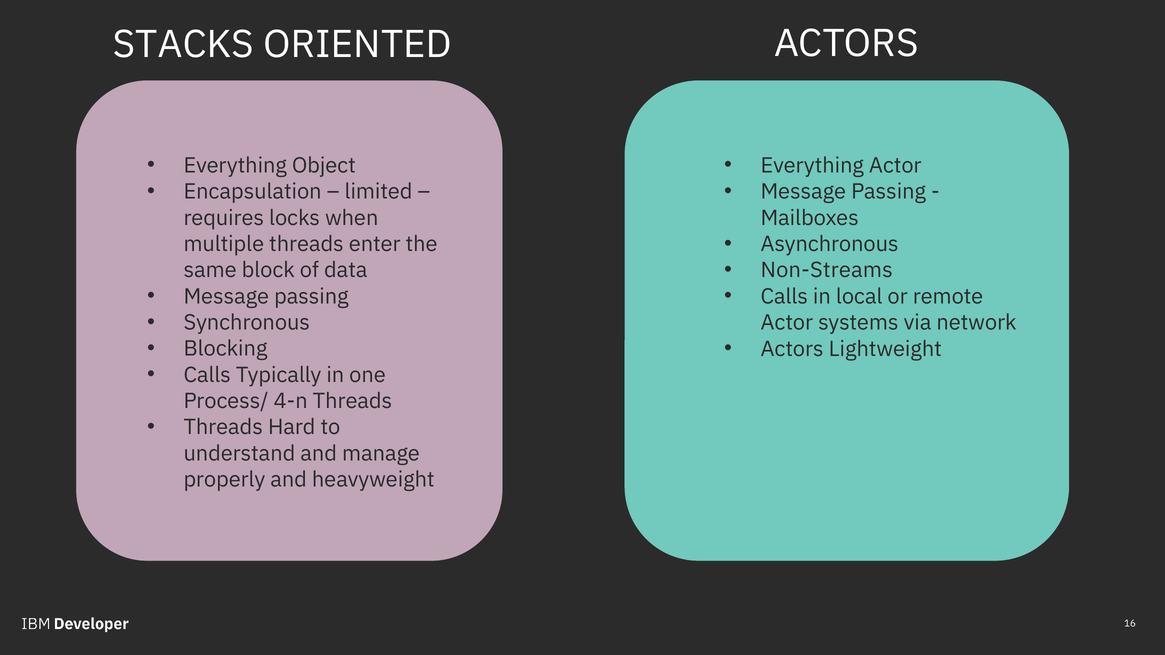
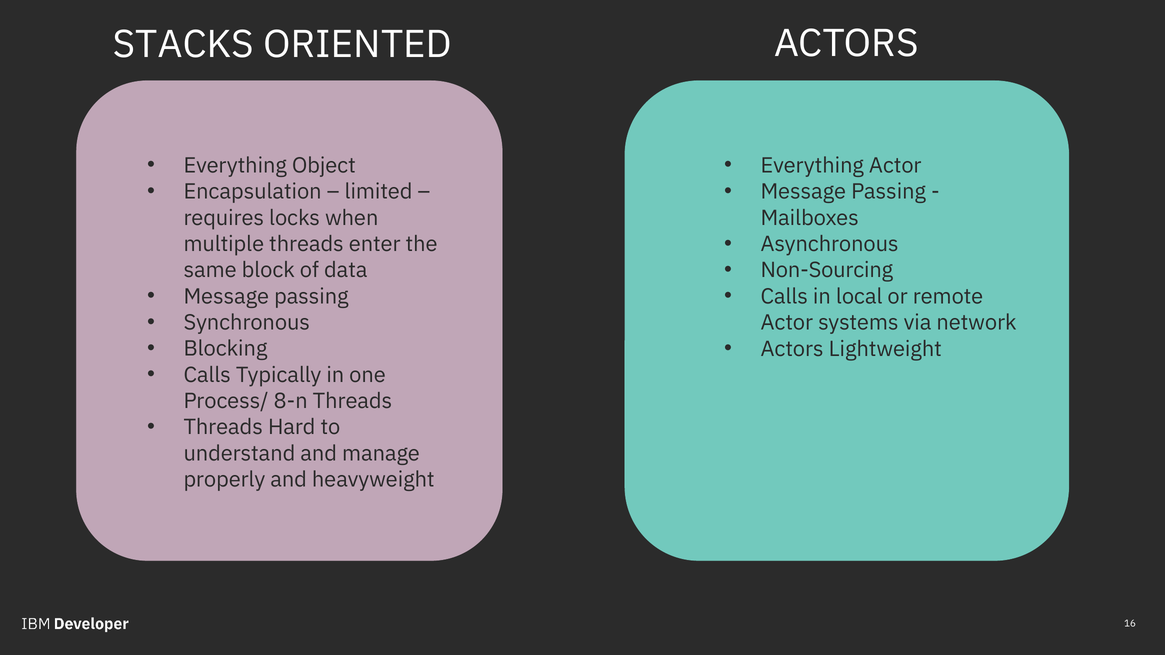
Non-Streams: Non-Streams -> Non-Sourcing (827, 270)
4-n: 4-n -> 8-n (291, 401)
